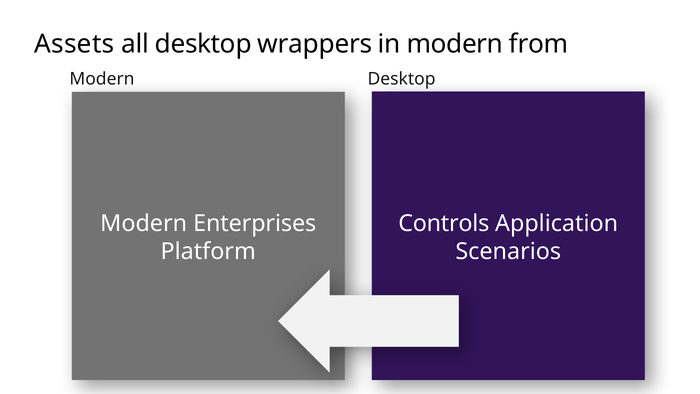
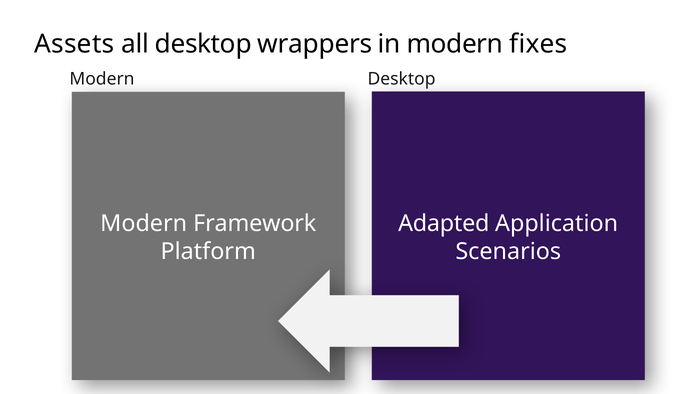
from: from -> fixes (538, 44)
Controls: Controls -> Adapted (444, 223)
Enterprises: Enterprises -> Framework (255, 223)
